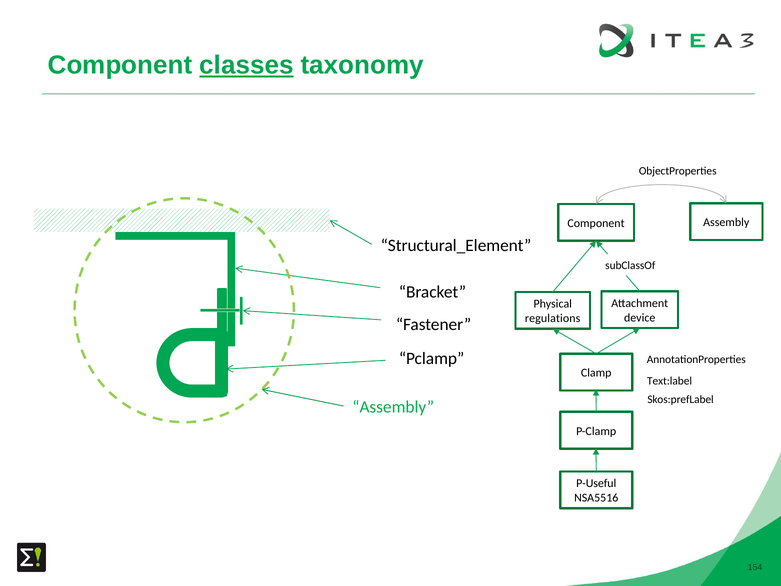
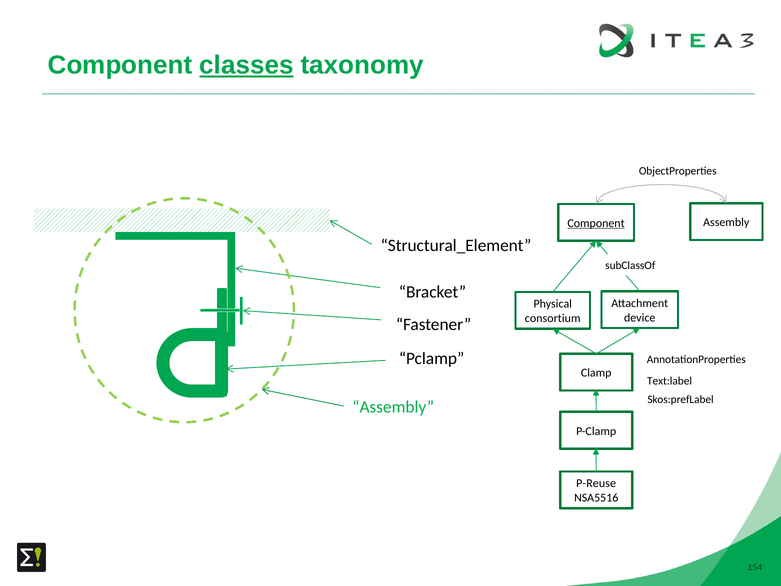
Component underline: none -> present (596, 223)
regulations: regulations -> consortium (553, 318)
P-Useful: P-Useful -> P-Reuse (596, 483)
